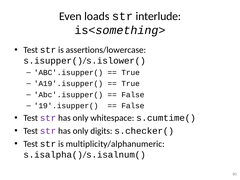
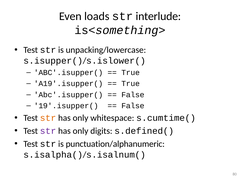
assertions/lowercase: assertions/lowercase -> unpacking/lowercase (106, 50)
str colour: purple -> orange (48, 118)
s.checker(: s.checker( -> s.defined( (144, 131)
multiplicity/alphanumeric: multiplicity/alphanumeric -> punctuation/alphanumeric (115, 144)
